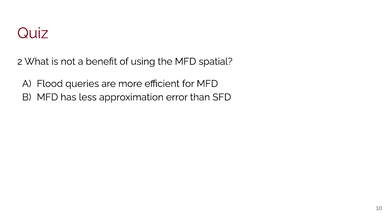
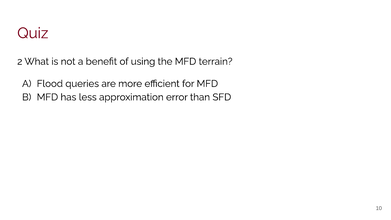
spatial: spatial -> terrain (216, 61)
